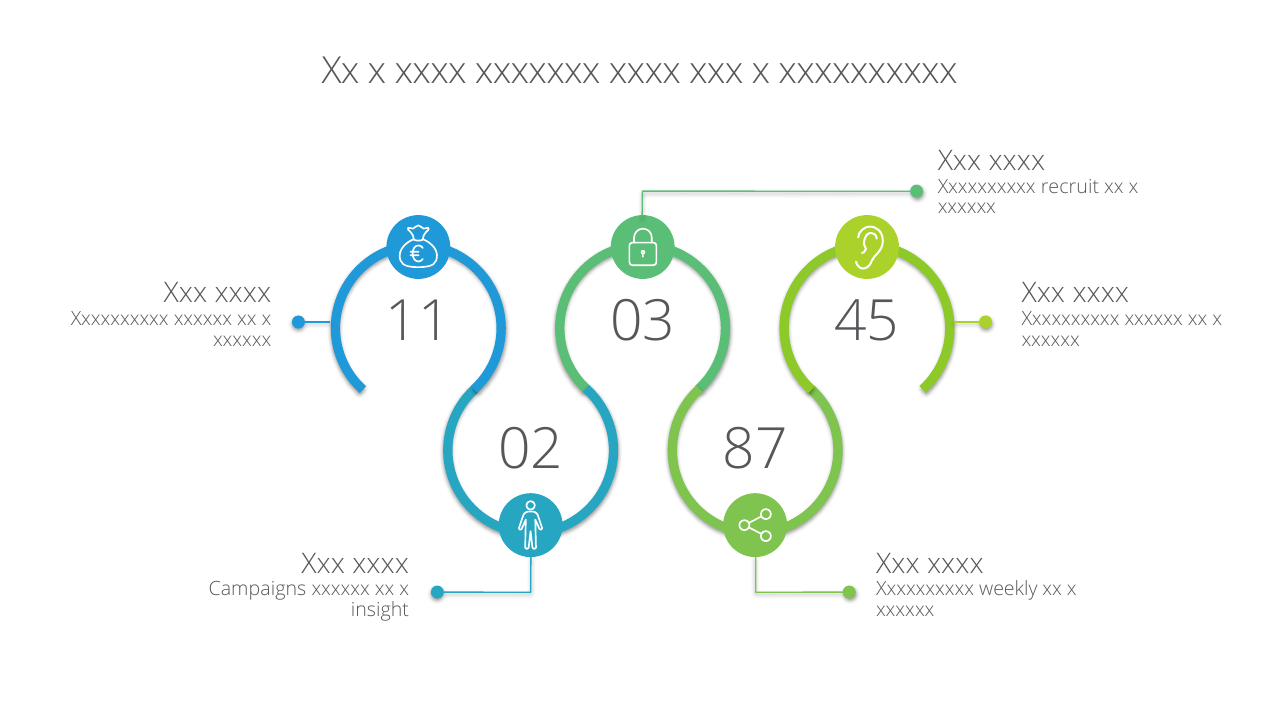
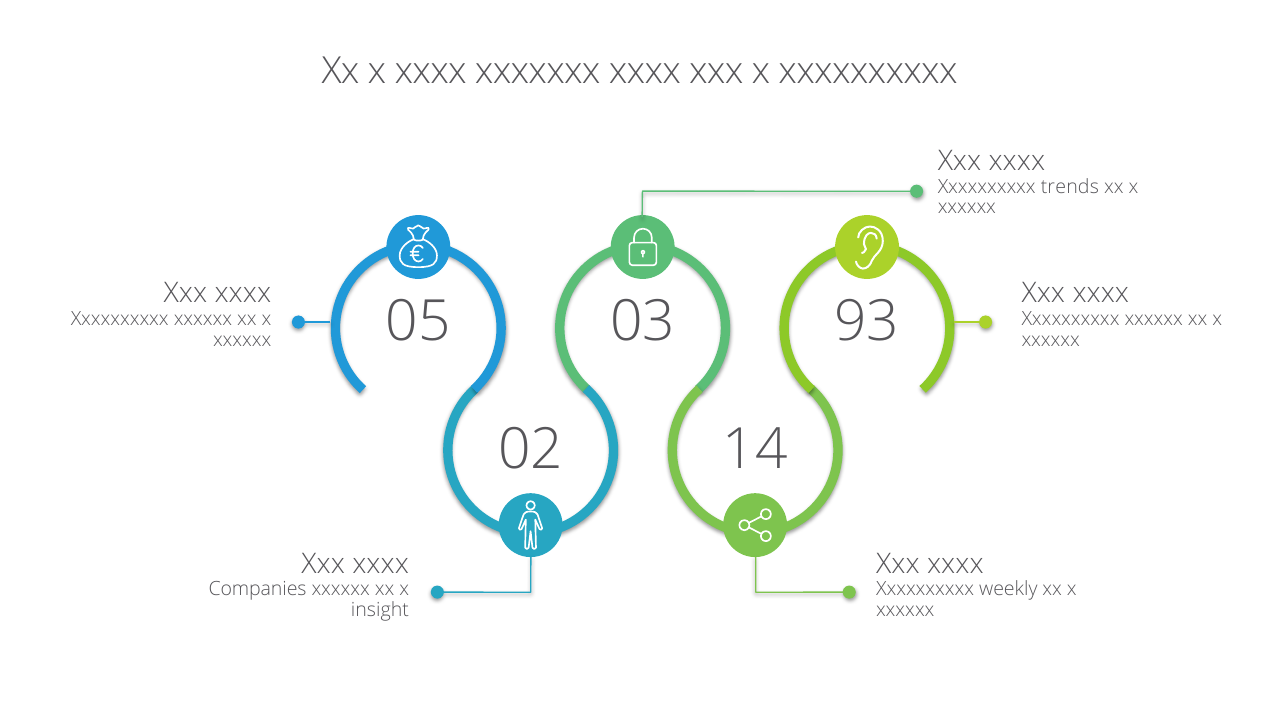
recruit: recruit -> trends (1070, 187)
45: 45 -> 93 (867, 322)
11: 11 -> 05 (418, 322)
87: 87 -> 14 (755, 450)
Campaigns: Campaigns -> Companies (258, 590)
